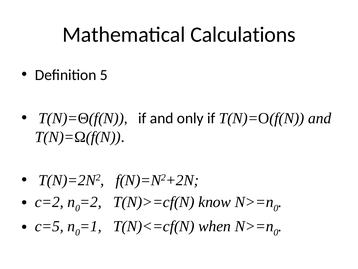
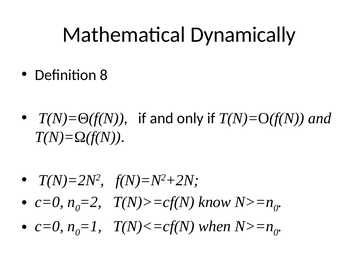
Calculations: Calculations -> Dynamically (243, 35)
5: 5 -> 8 (104, 75)
c=2: c=2 -> c=0 (49, 202)
c=5: c=5 -> c=0 (49, 226)
